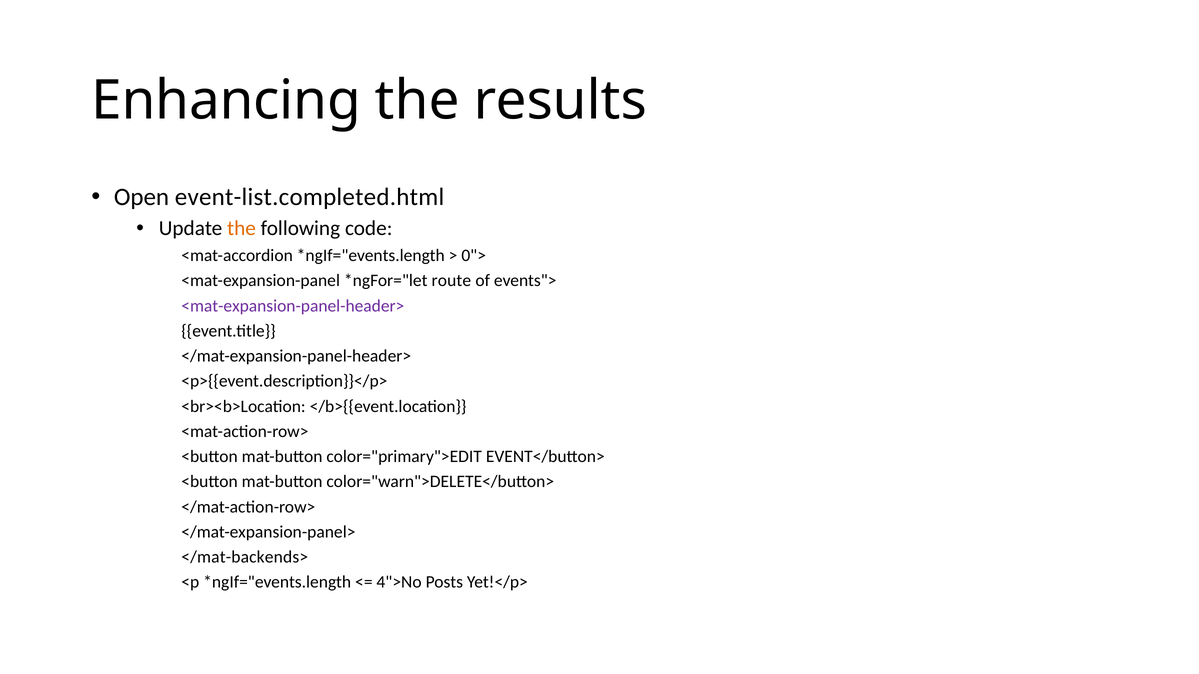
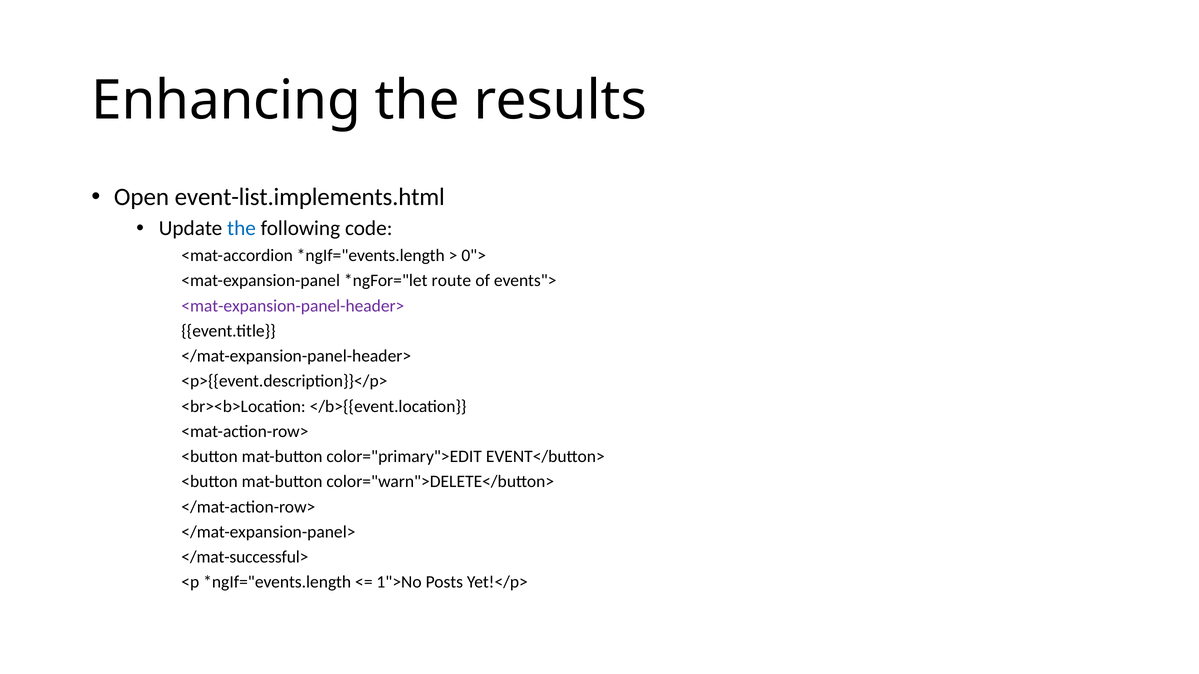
event-list.completed.html: event-list.completed.html -> event-list.implements.html (310, 197)
the colour: orange -> blue (241, 229)
</mat-backends>: </mat-backends> -> </mat-successful> (245, 557)
4">No: 4">No -> 1">No (399, 583)
